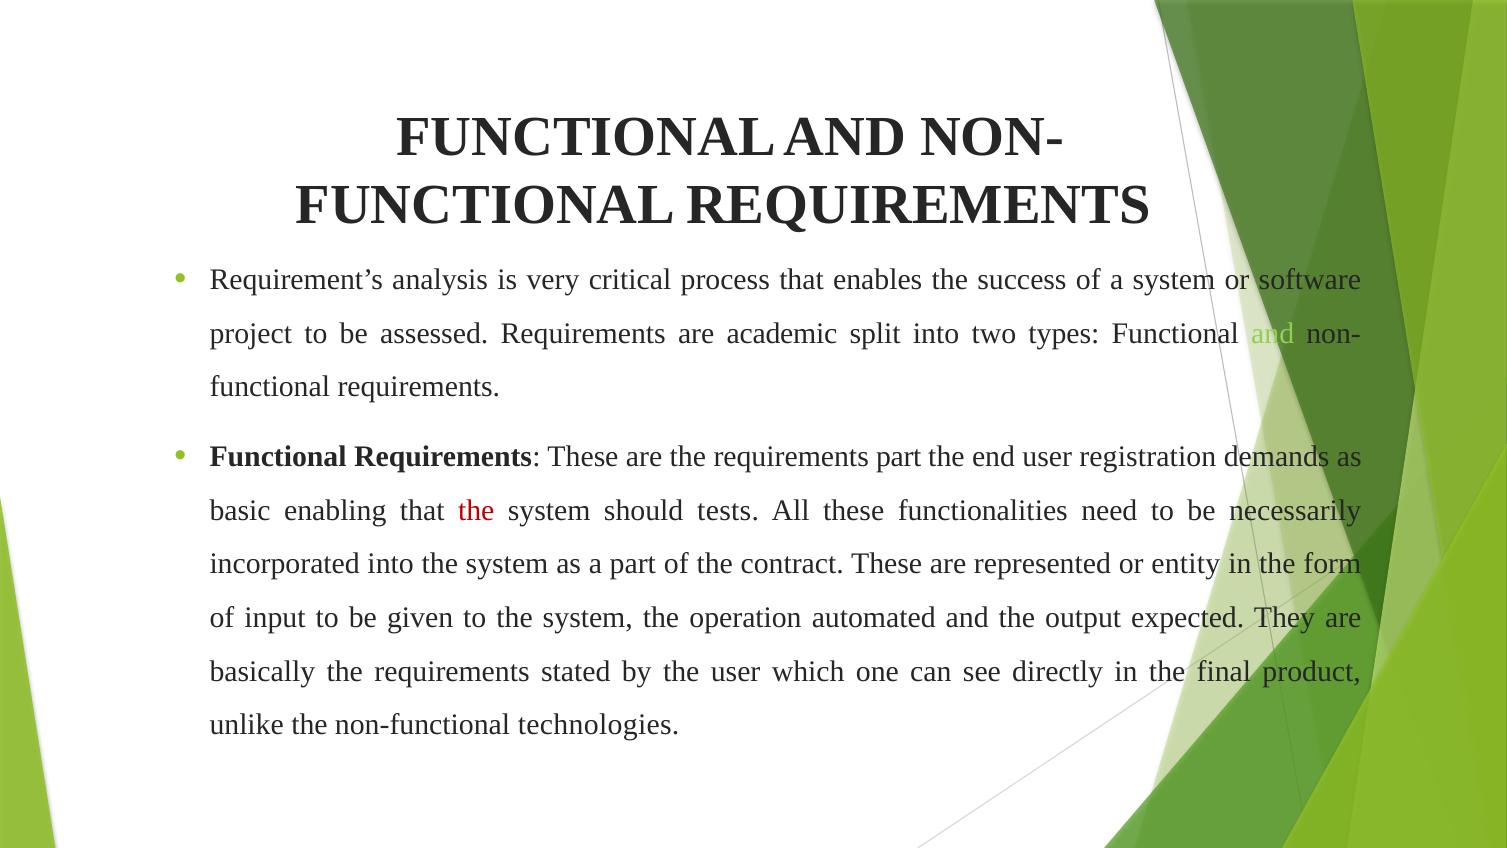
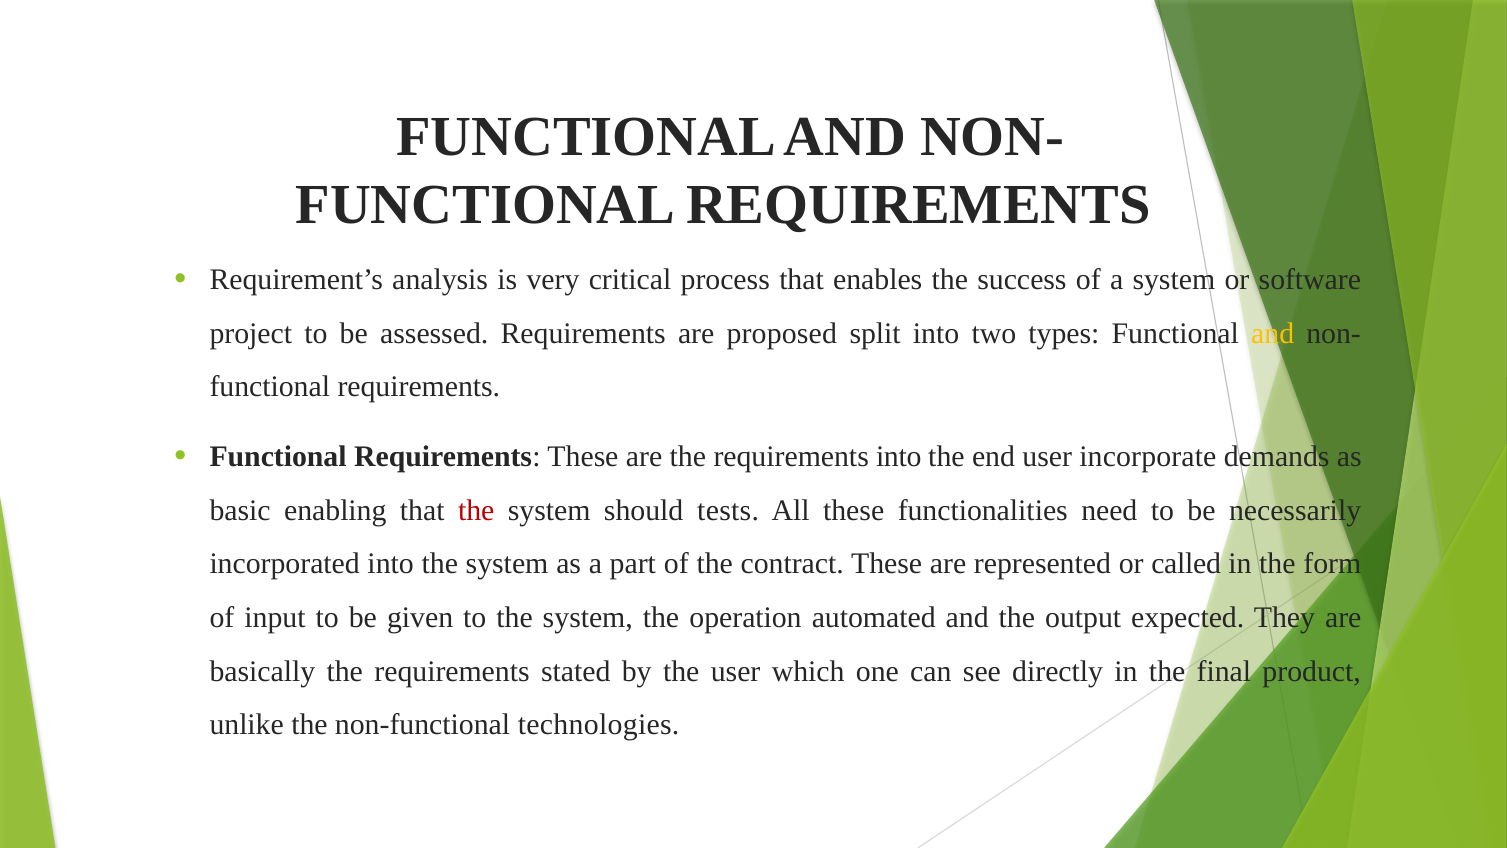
academic: academic -> proposed (782, 333)
and colour: light green -> yellow (1273, 333)
requirements part: part -> into (899, 456)
registration: registration -> incorporate (1148, 456)
entity: entity -> called (1186, 564)
